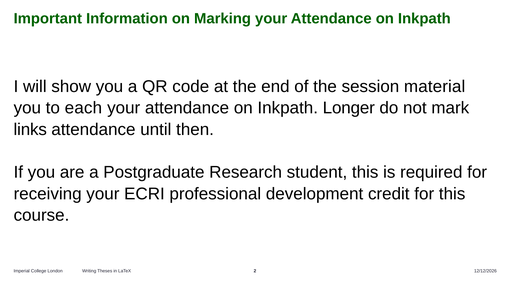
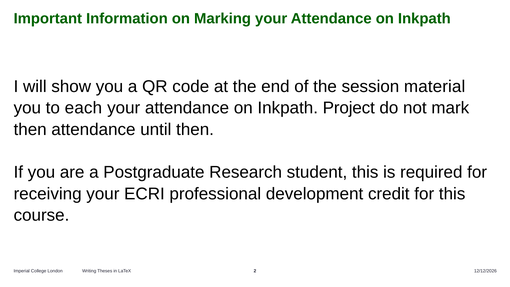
Longer: Longer -> Project (349, 108)
links: links -> then (30, 129)
